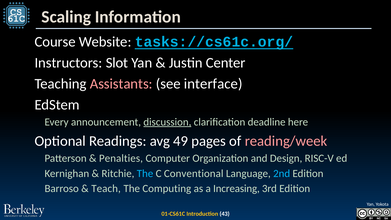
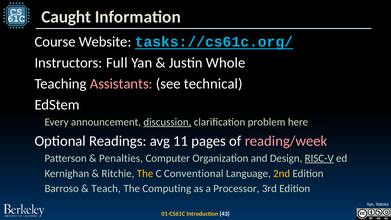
Scaling: Scaling -> Caught (66, 17)
Slot: Slot -> Full (117, 63)
Center: Center -> Whole (226, 63)
interface: interface -> technical (213, 84)
deadline: deadline -> problem (267, 122)
49: 49 -> 11 (181, 141)
RISC-V underline: none -> present (319, 158)
The colour: light blue -> yellow (145, 173)
2nd colour: light blue -> yellow (282, 173)
Increasing: Increasing -> Processor (236, 189)
